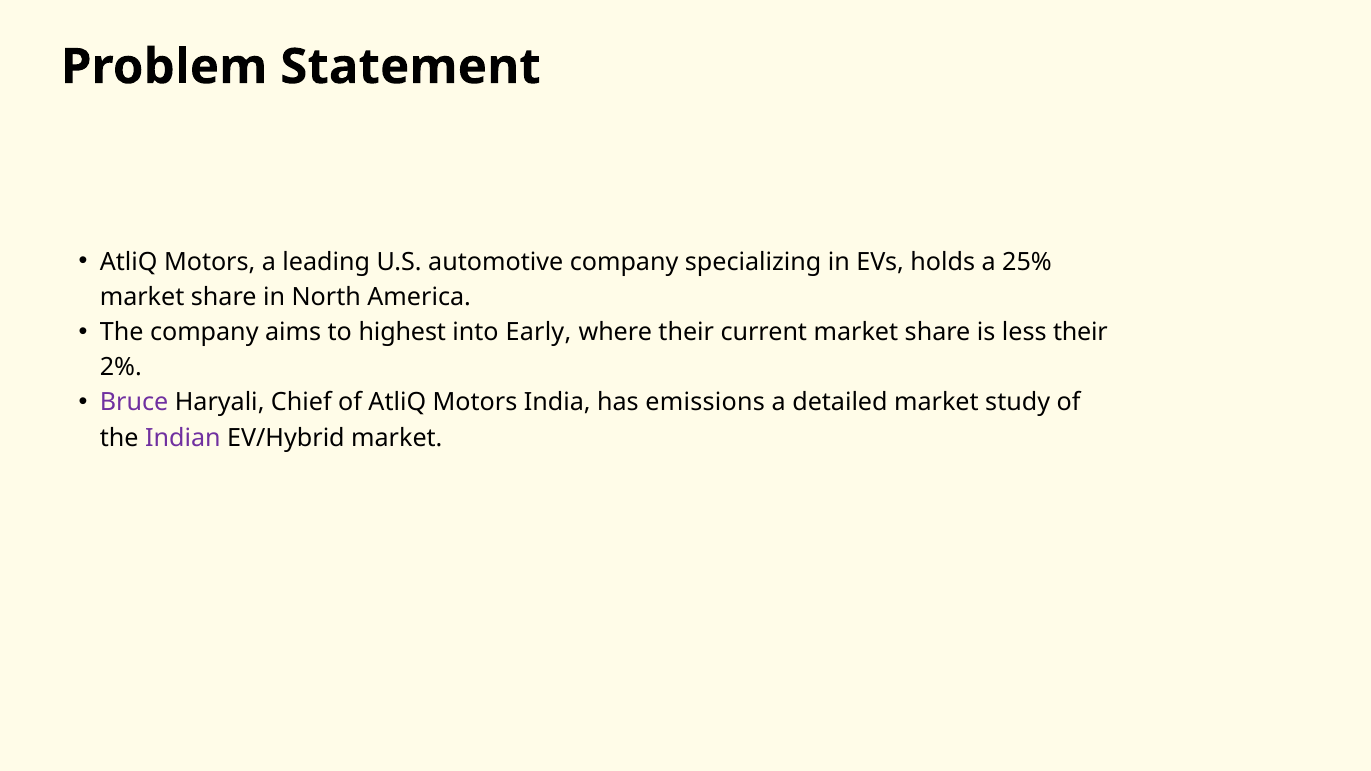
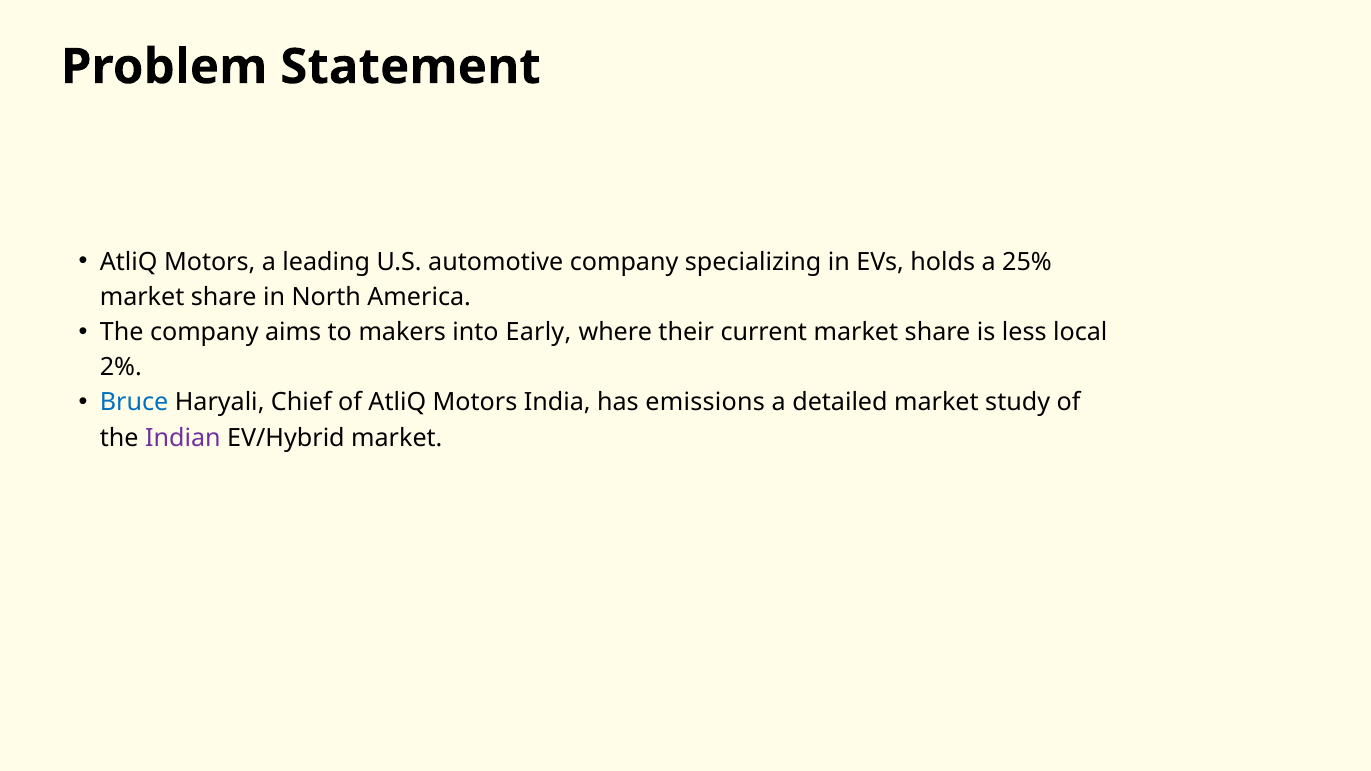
highest: highest -> makers (402, 332)
less their: their -> local (1080, 332)
Bruce colour: purple -> blue (134, 403)
